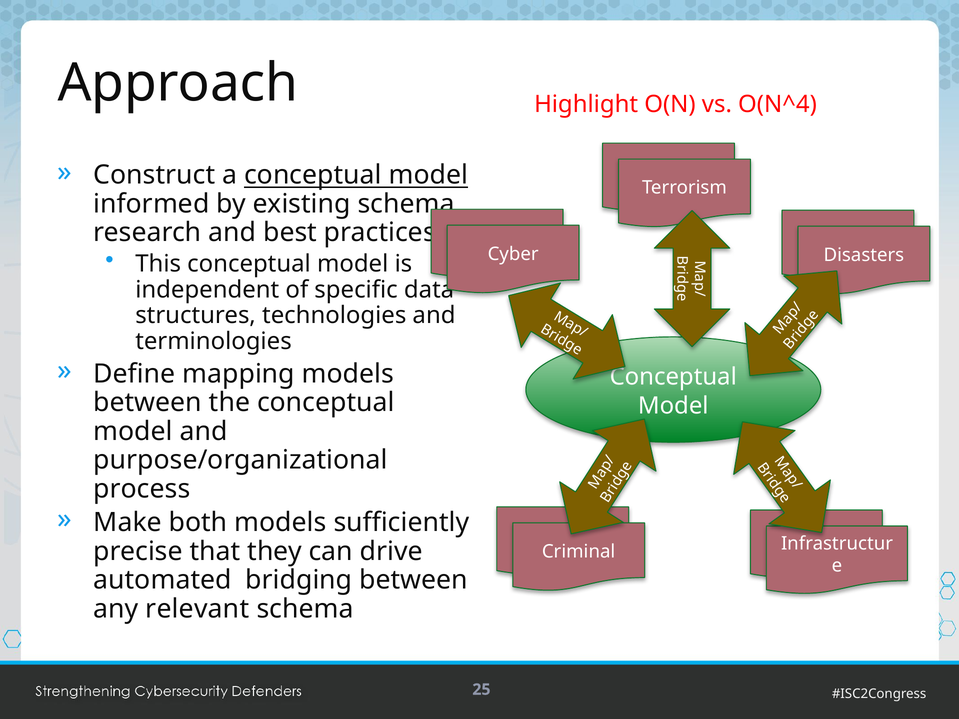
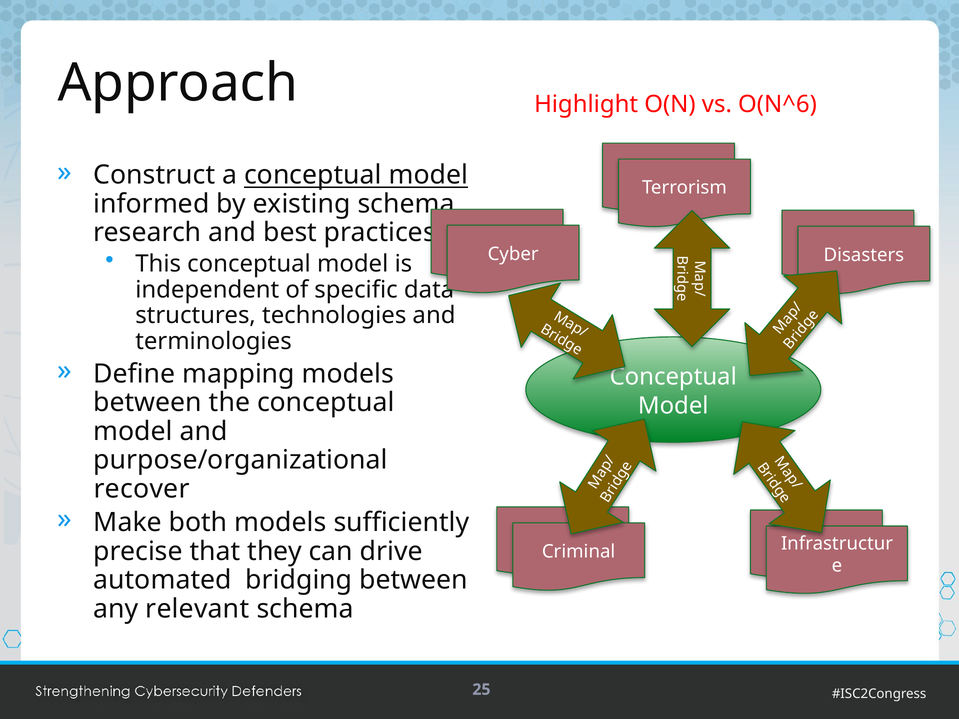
O(N^4: O(N^4 -> O(N^6 (777, 104)
process: process -> recover (142, 489)
